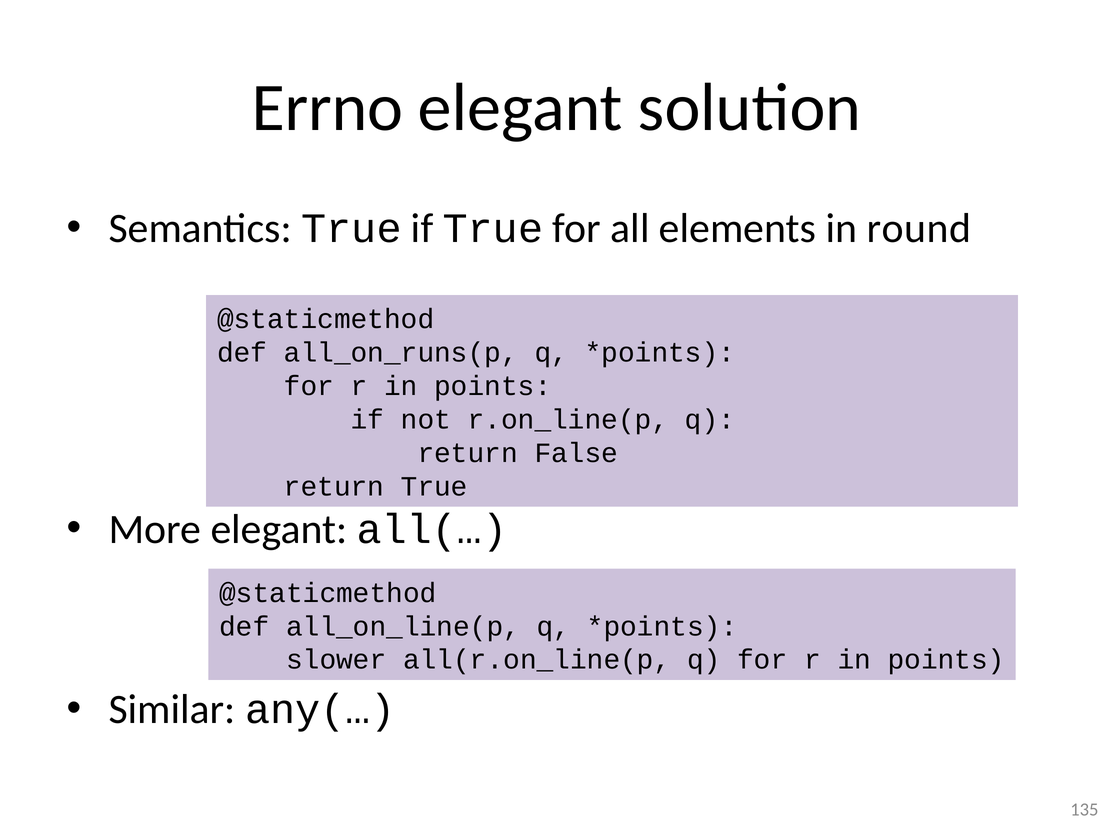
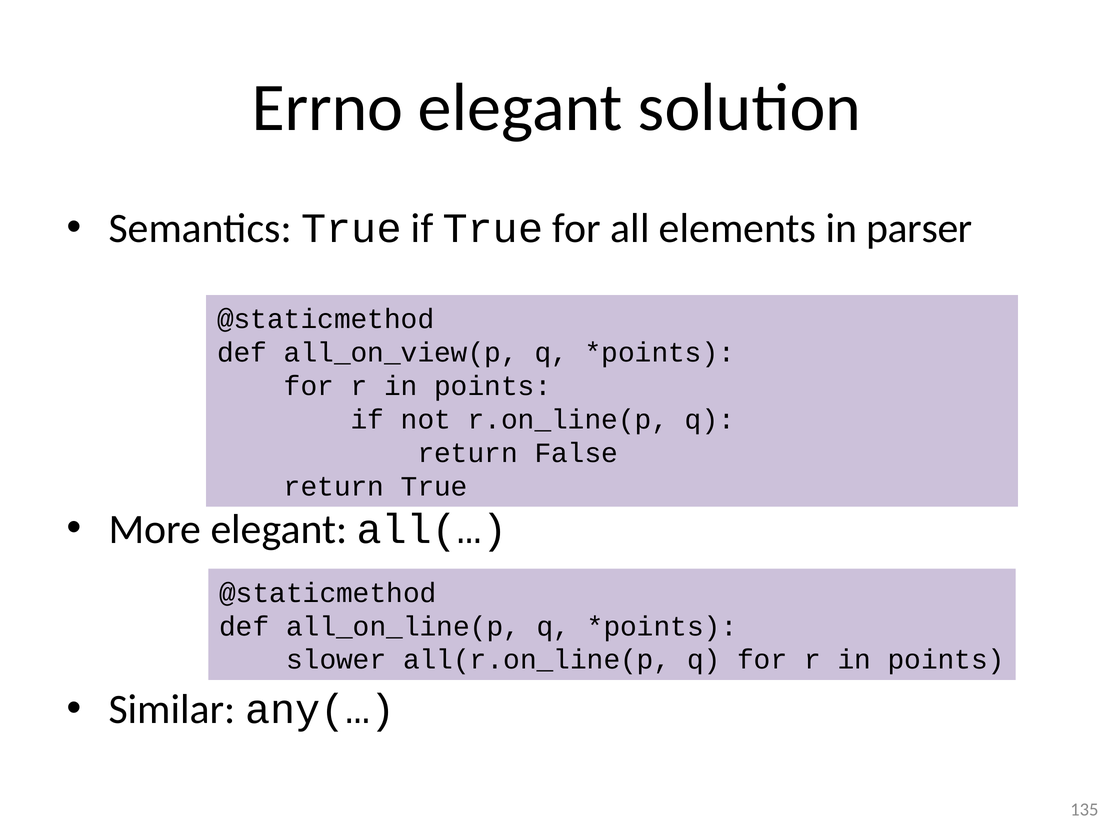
round: round -> parser (919, 229)
all_on_runs(p: all_on_runs(p -> all_on_view(p (401, 352)
